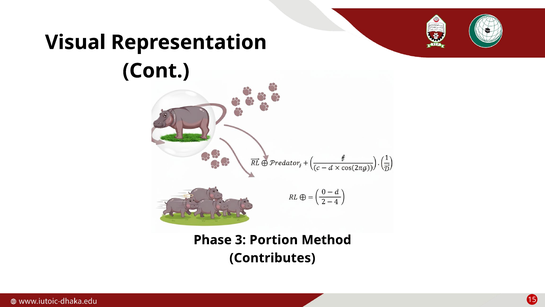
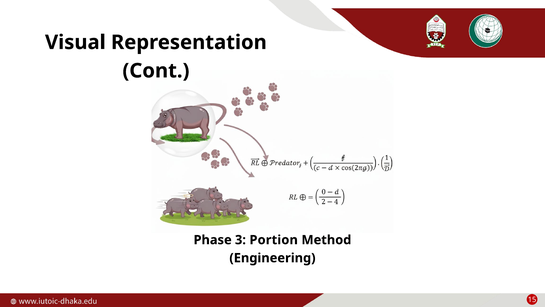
Contributes: Contributes -> Engineering (272, 258)
